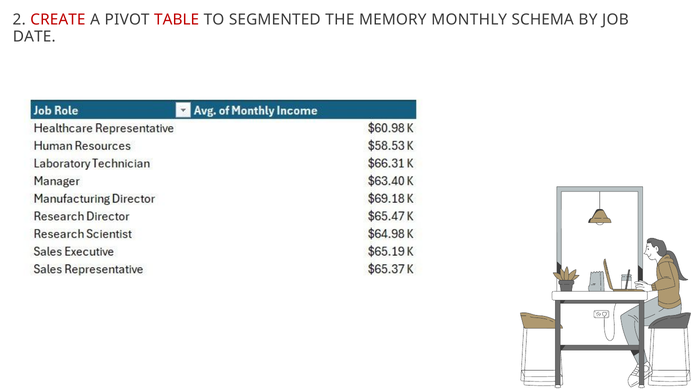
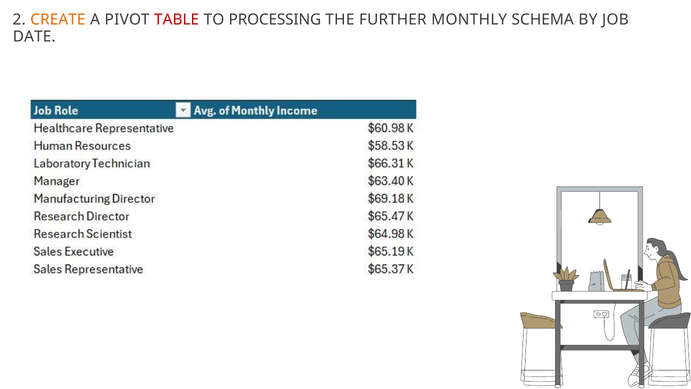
CREATE colour: red -> orange (58, 20)
SEGMENTED: SEGMENTED -> PROCESSING (275, 20)
MEMORY: MEMORY -> FURTHER (393, 20)
